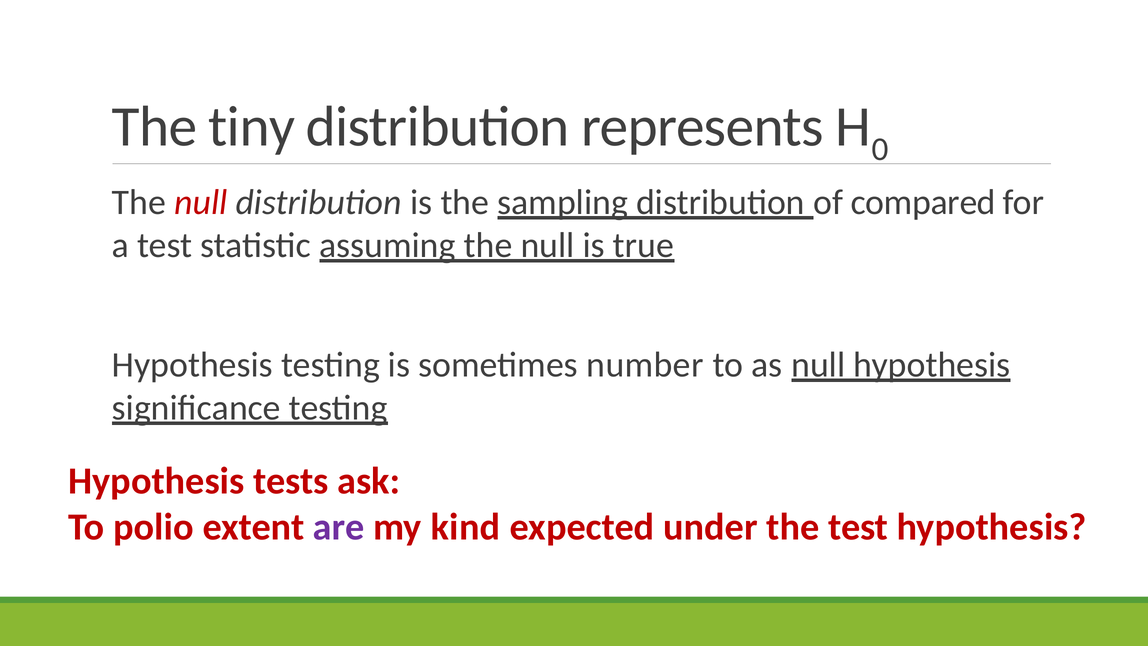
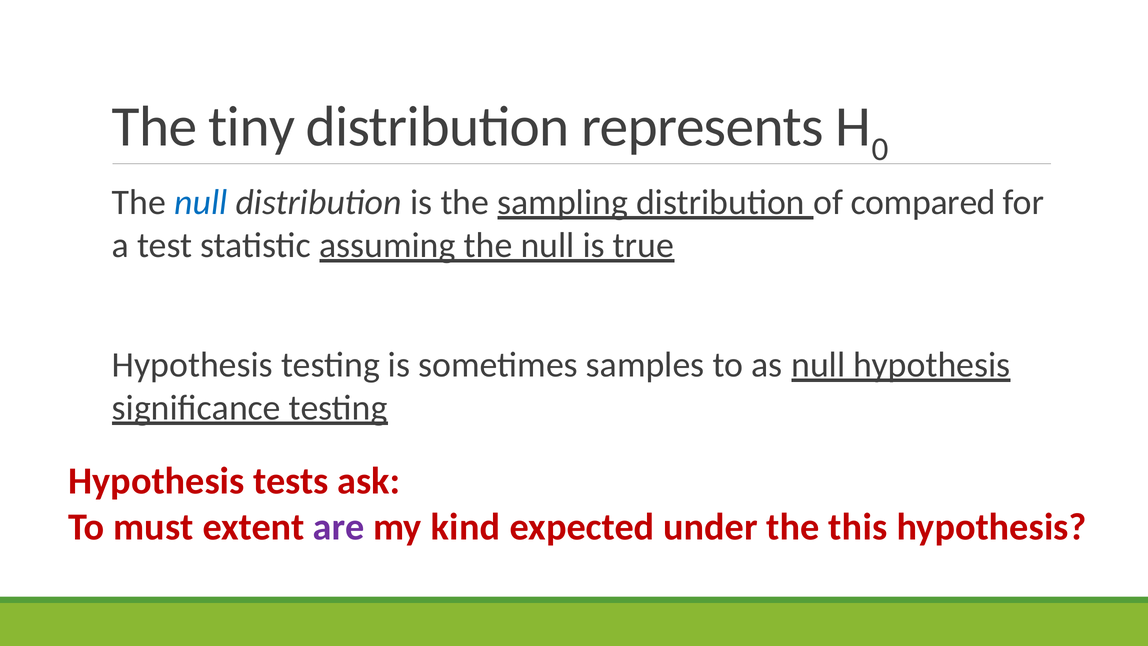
null colour: red -> blue (201, 202)
number: number -> samples (645, 365)
polio: polio -> must (153, 527)
the test: test -> this (858, 527)
